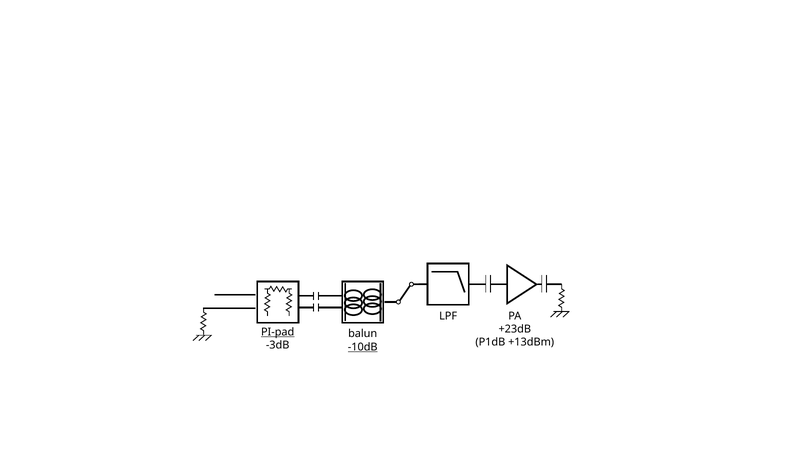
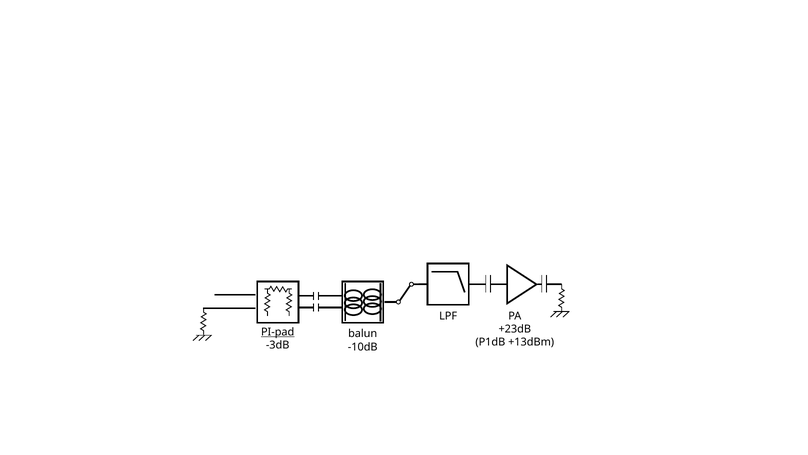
-10dB underline: present -> none (363, 347)
